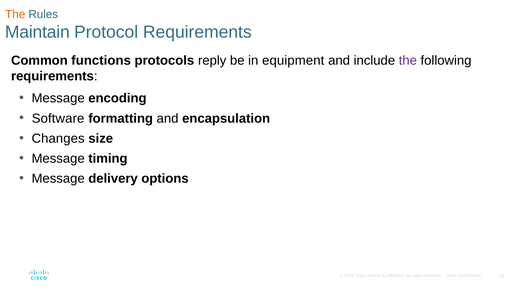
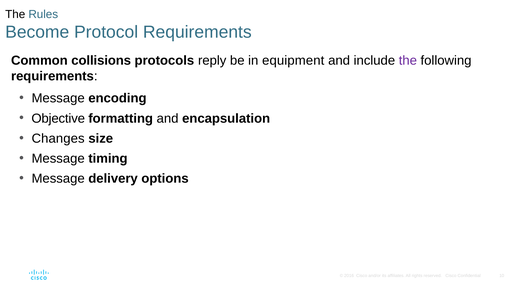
The colour: orange -> black (15, 14)
Maintain: Maintain -> Become (37, 32)
functions: functions -> collisions (101, 61)
Software: Software -> Objective (58, 119)
